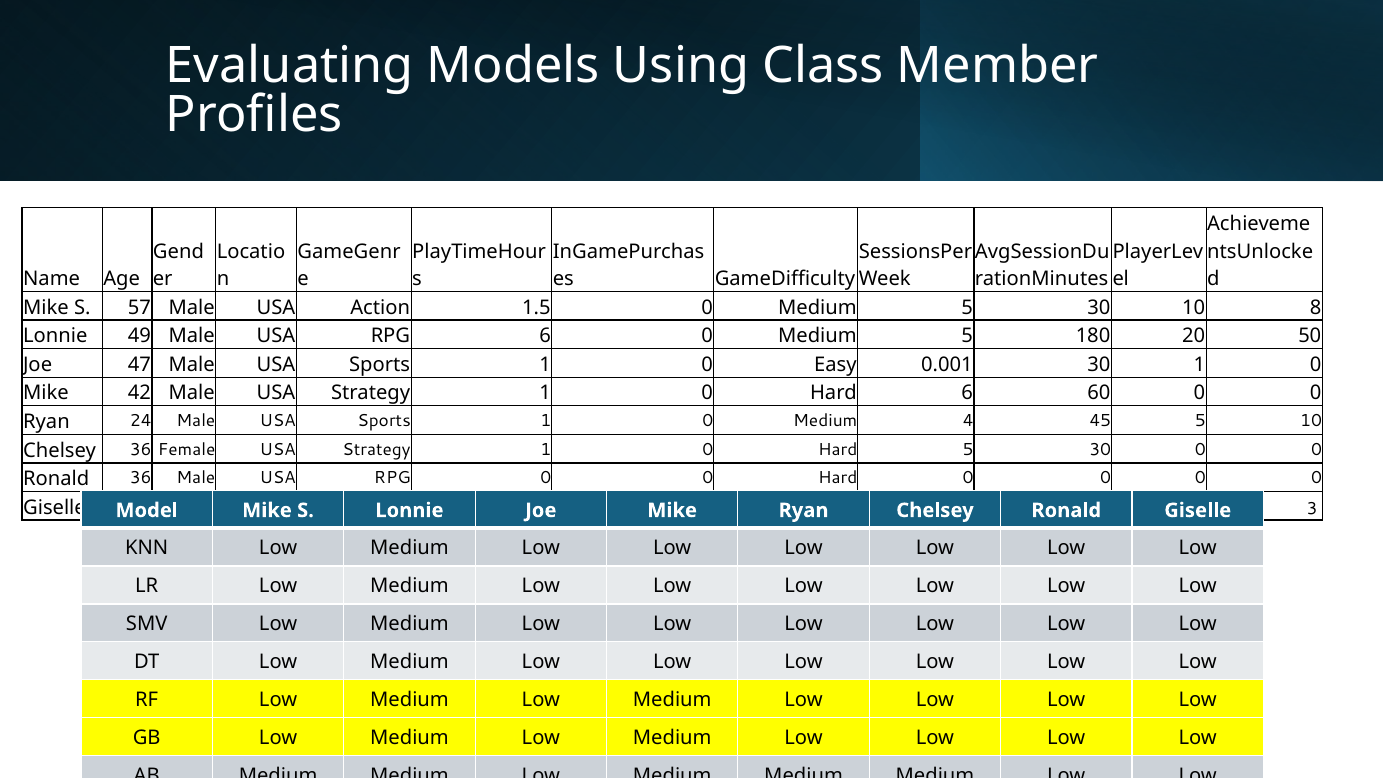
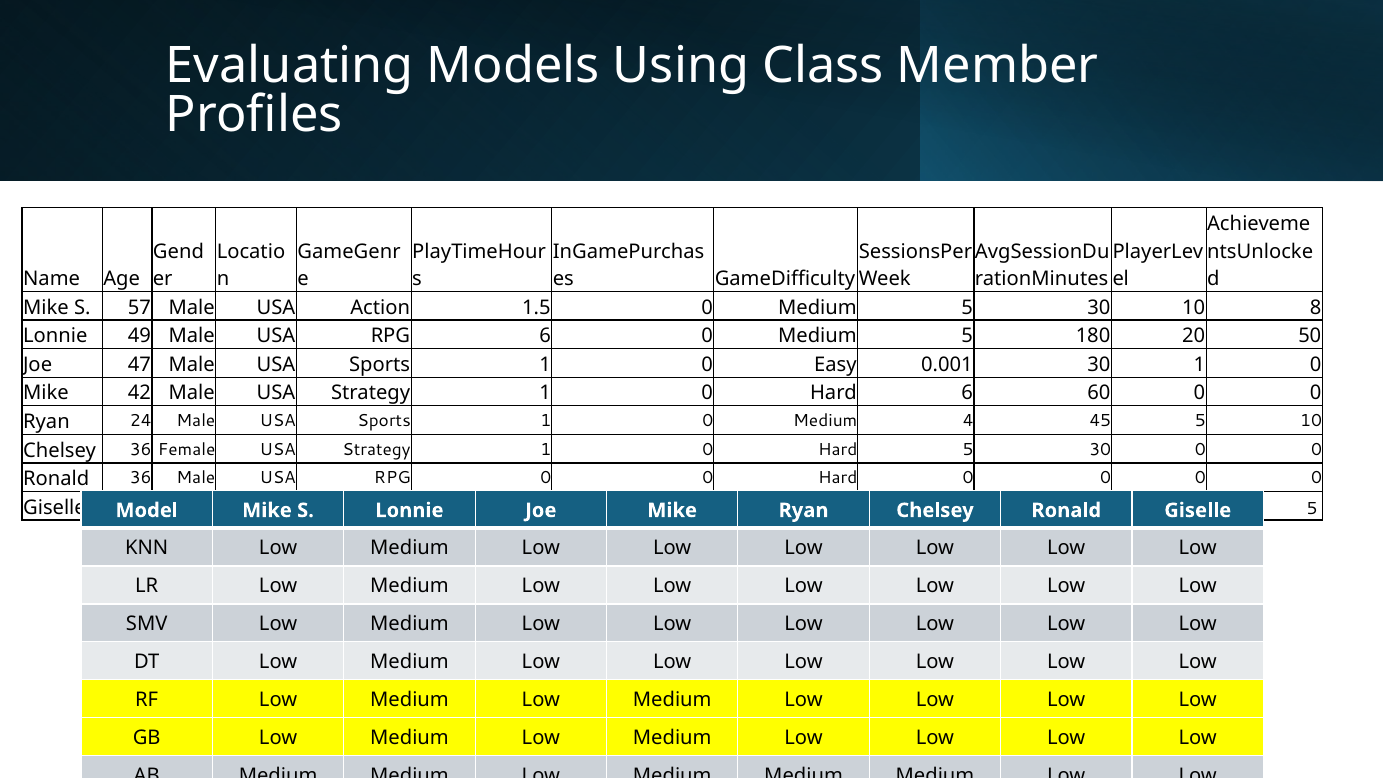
3: 3 -> 5 (1312, 509)
